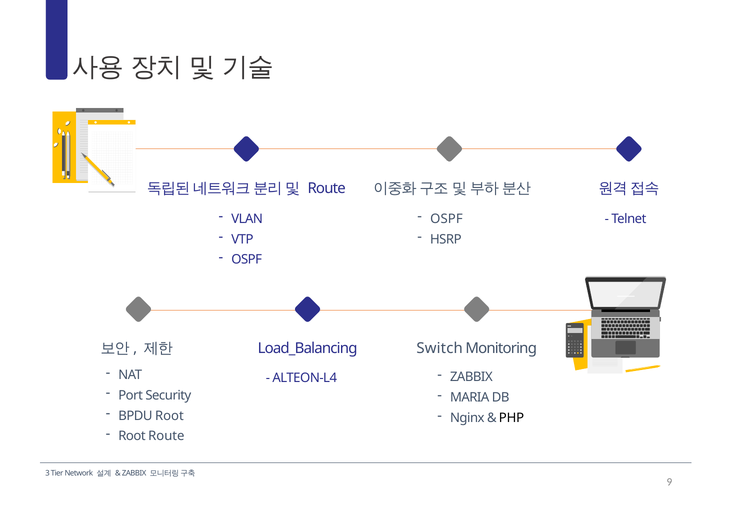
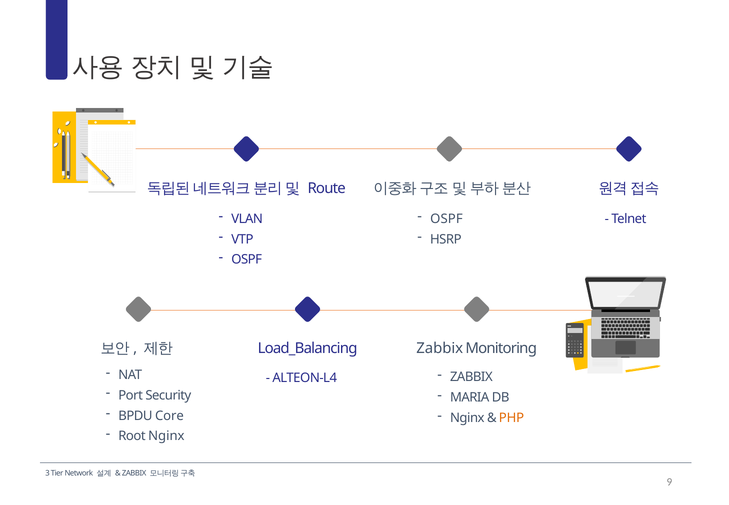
Switch: Switch -> Zabbix (440, 348)
BPDU Root: Root -> Core (169, 415)
PHP colour: black -> orange (511, 418)
Root Route: Route -> Nginx (166, 436)
